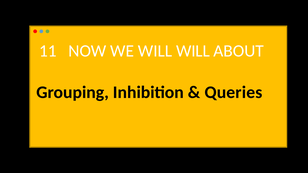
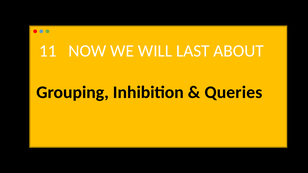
WILL WILL: WILL -> LAST (193, 51)
